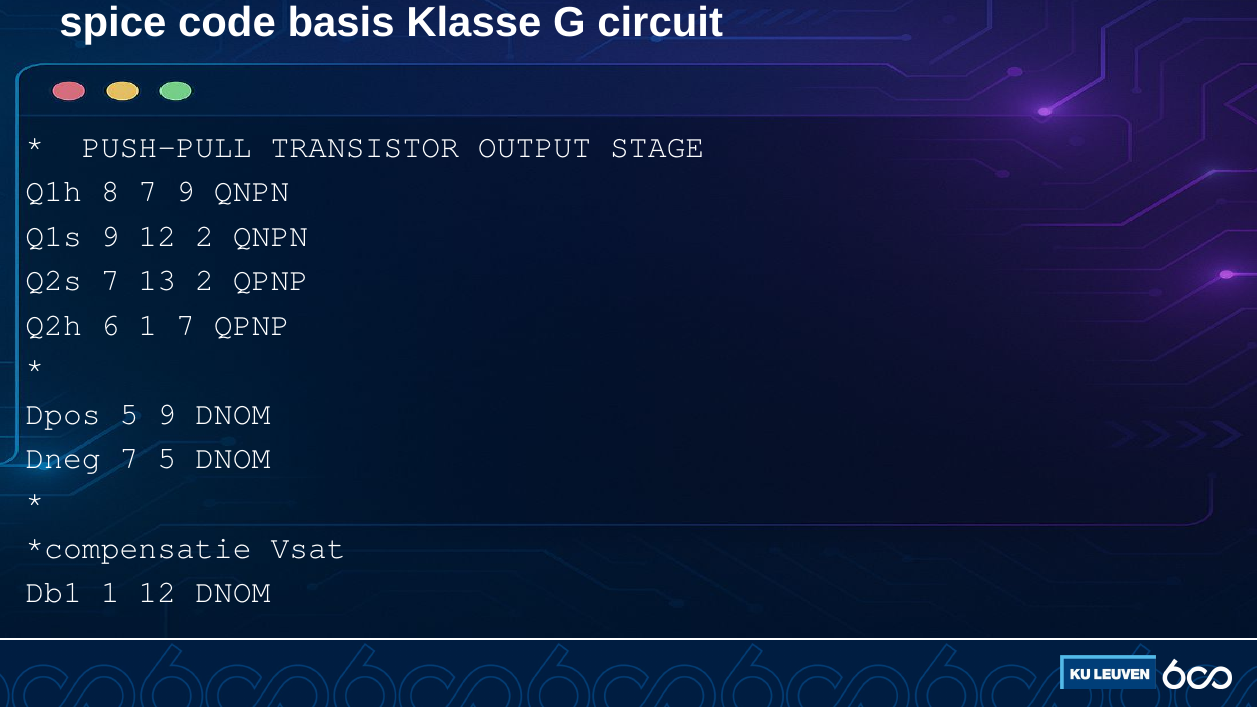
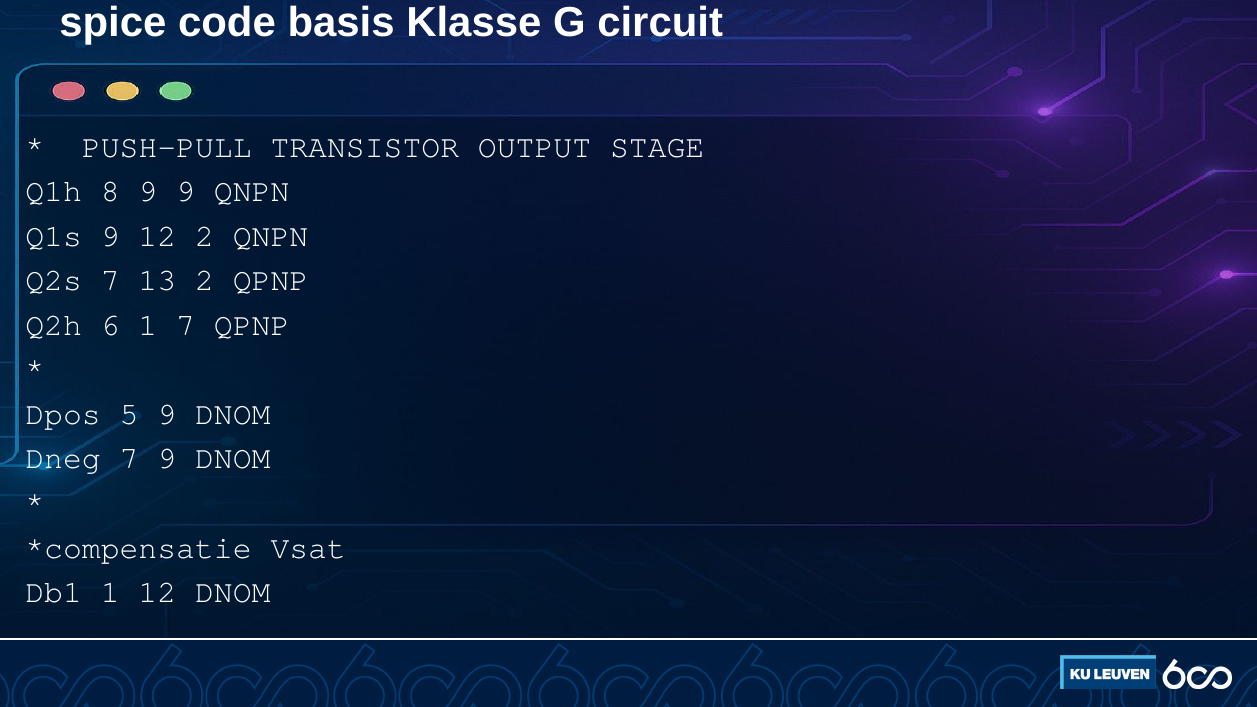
8 7: 7 -> 9 (148, 191)
7 5: 5 -> 9 (167, 459)
